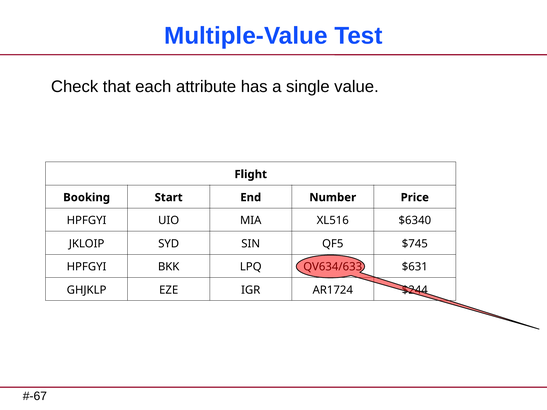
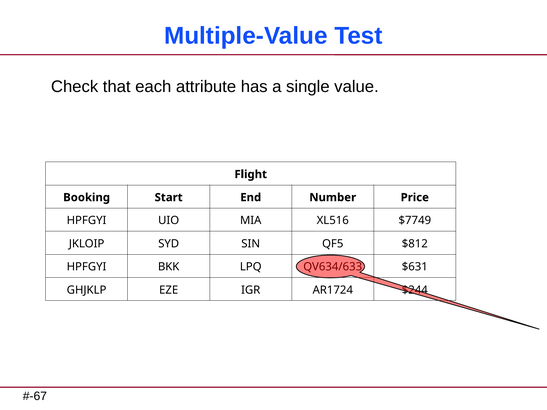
$6340: $6340 -> $7749 (415, 221)
$745: $745 -> $812 (415, 244)
